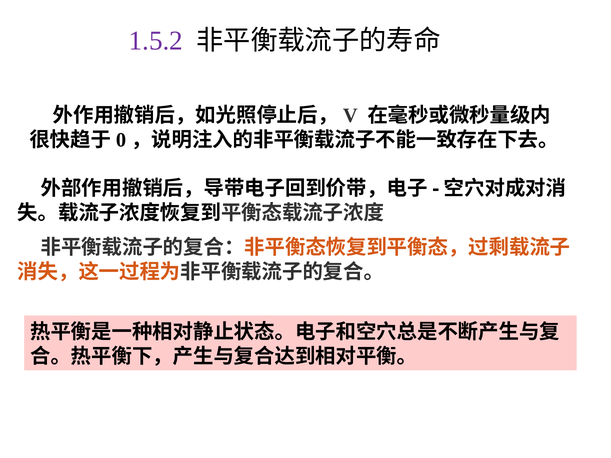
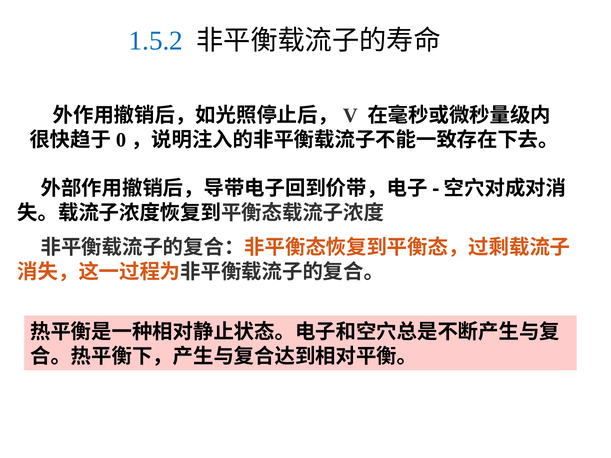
1.5.2 colour: purple -> blue (156, 41)
